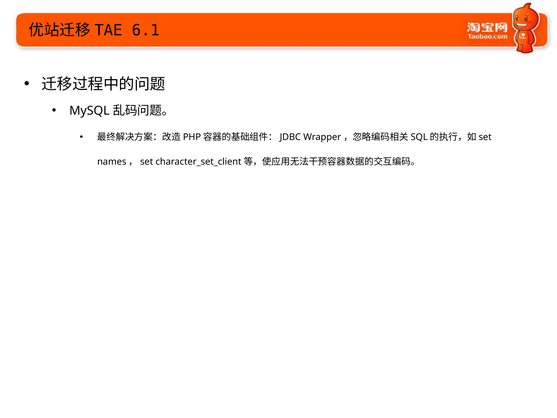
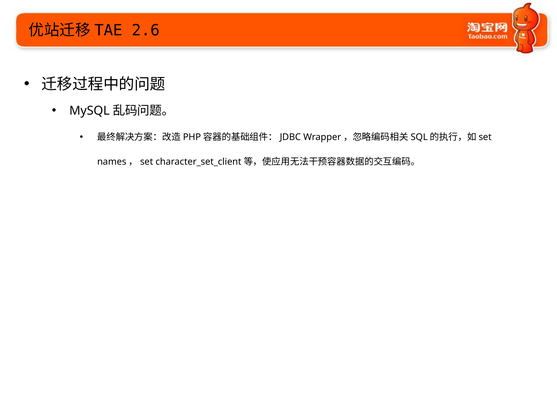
6.1: 6.1 -> 2.6 (146, 31)
